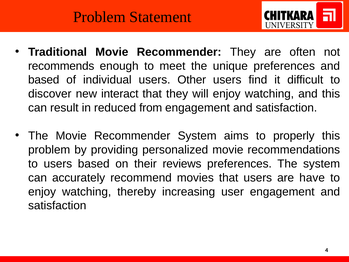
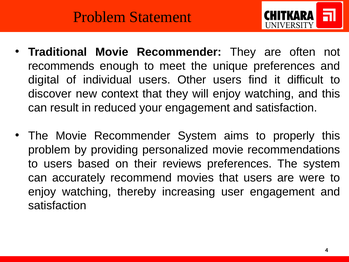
based: based -> digital (44, 80)
interact: interact -> context (120, 94)
from: from -> your (151, 108)
have: have -> were (312, 178)
